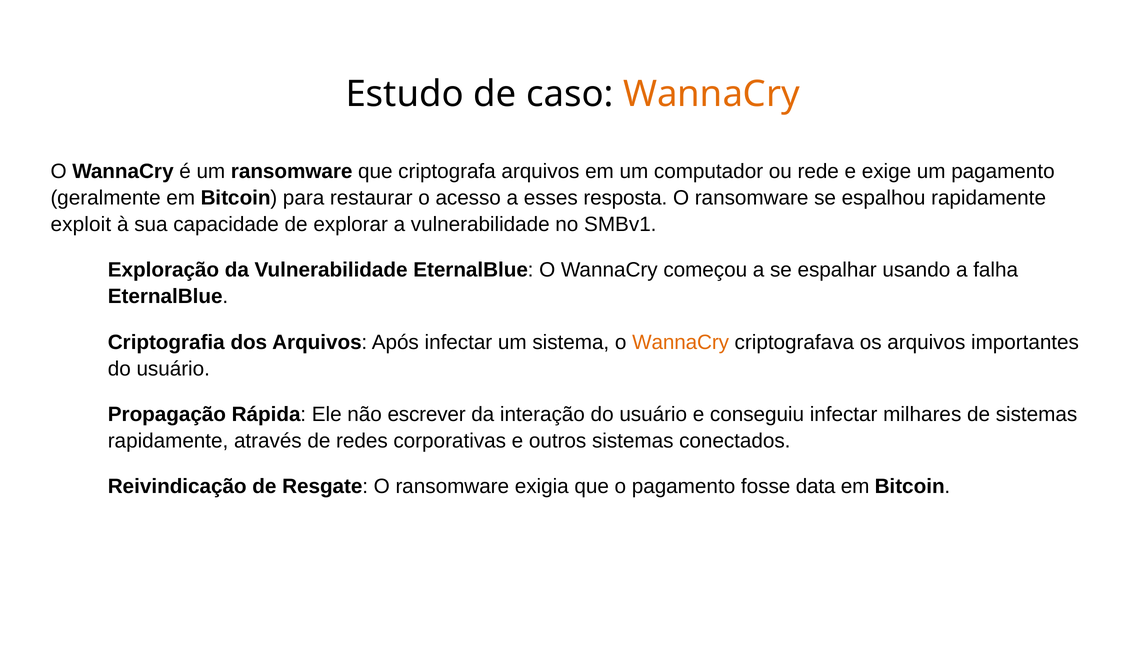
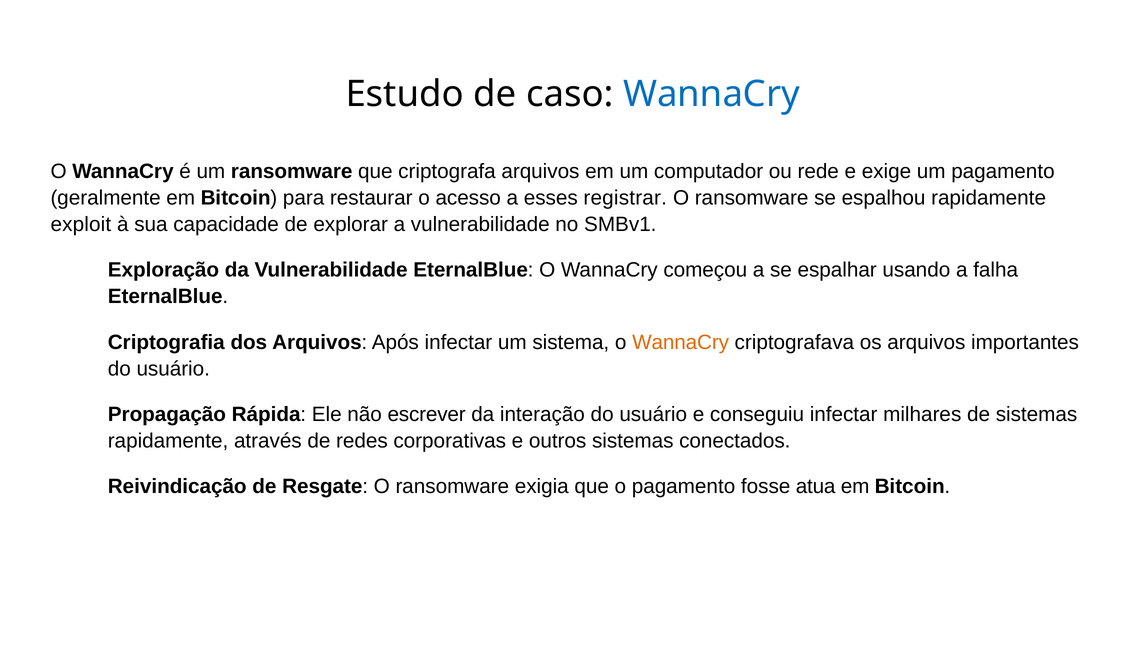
WannaCry colour: orange -> blue (711, 94)
resposta: resposta -> registrar (625, 198)
data: data -> atua (816, 486)
